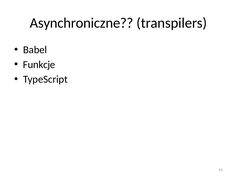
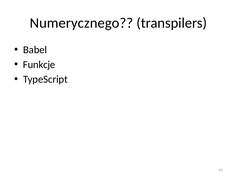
Asynchroniczne: Asynchroniczne -> Numerycznego (81, 23)
